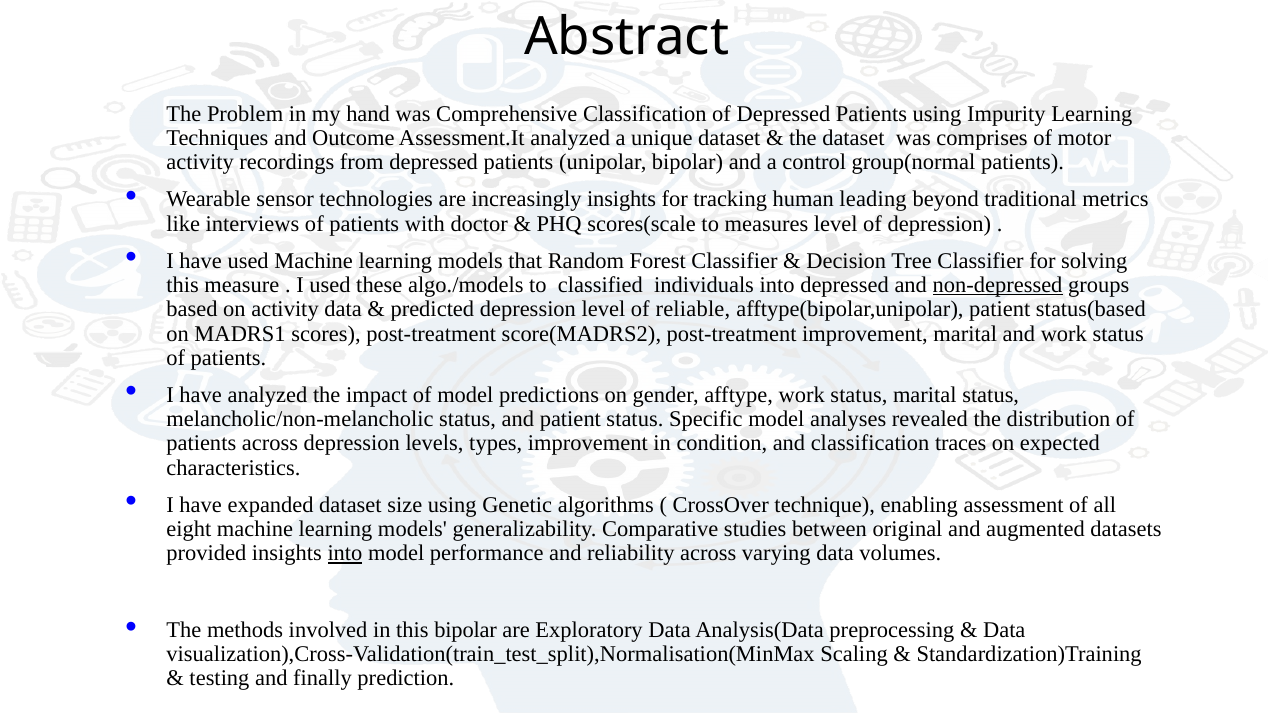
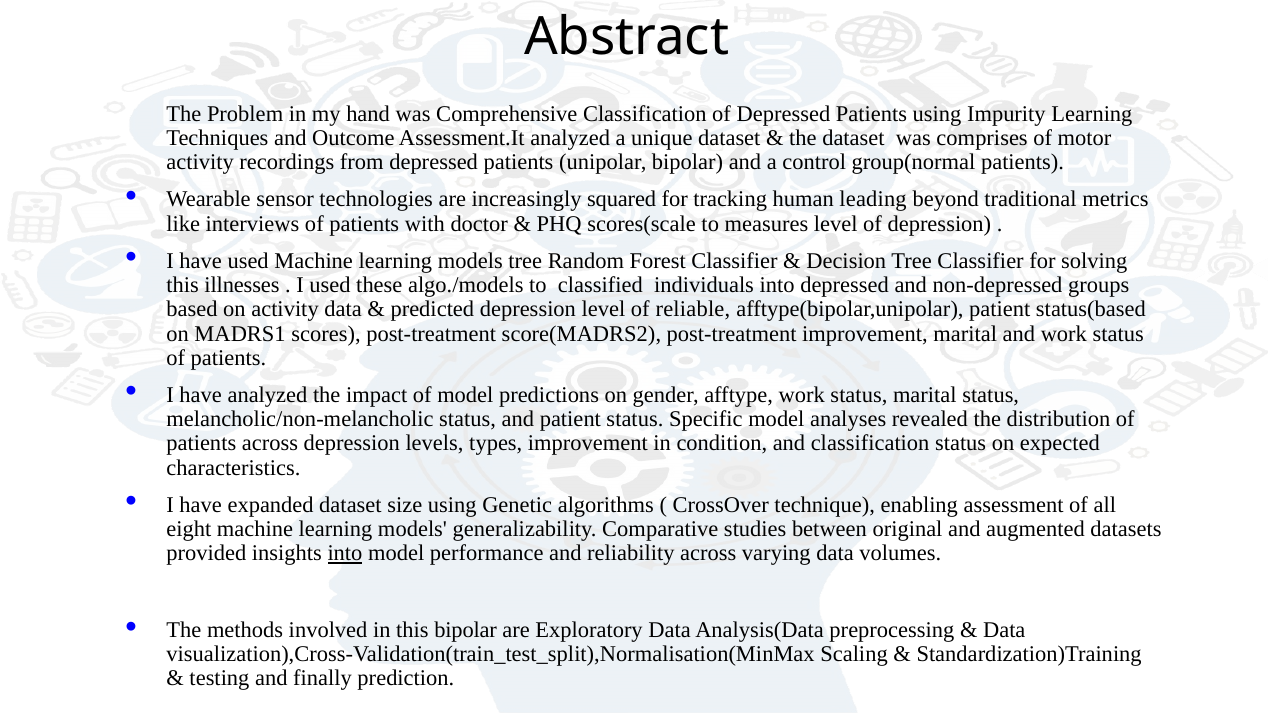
increasingly insights: insights -> squared (622, 200)
models that: that -> tree (525, 261)
measure: measure -> illnesses (242, 285)
non-depressed underline: present -> none (998, 285)
classification traces: traces -> status (961, 444)
